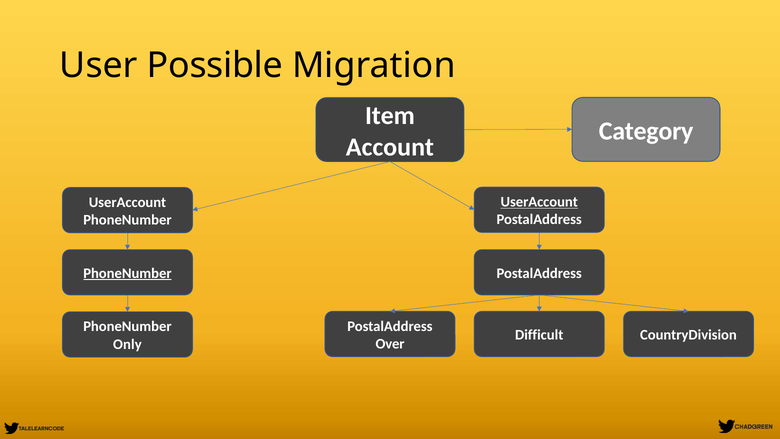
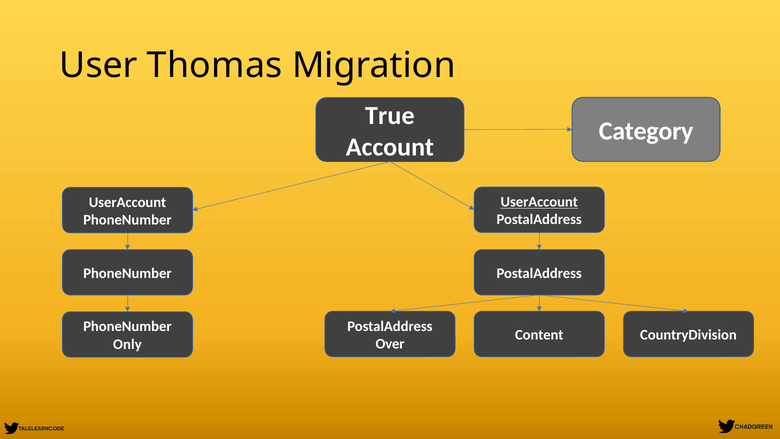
Possible: Possible -> Thomas (215, 66)
Item: Item -> True (390, 116)
PhoneNumber underline: present -> none (127, 273)
Difficult: Difficult -> Content (539, 335)
